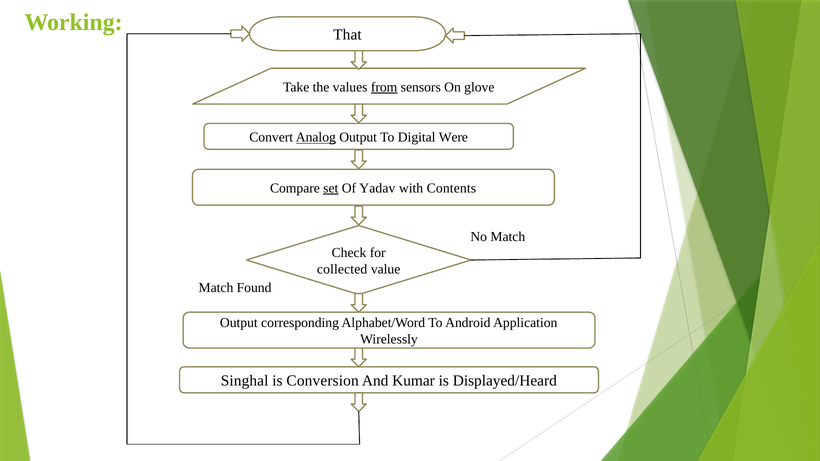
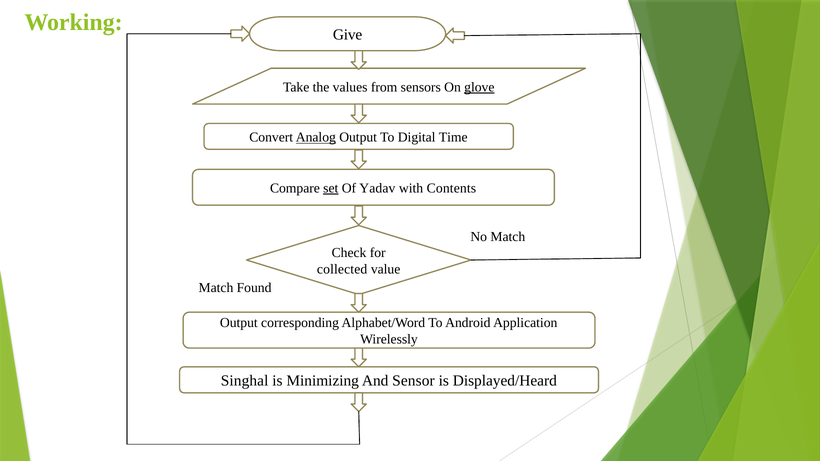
That: That -> Give (348, 35)
from underline: present -> none (384, 87)
glove underline: none -> present (479, 87)
Were: Were -> Time (453, 137)
Conversion: Conversion -> Minimizing (323, 381)
Kumar: Kumar -> Sensor (413, 381)
